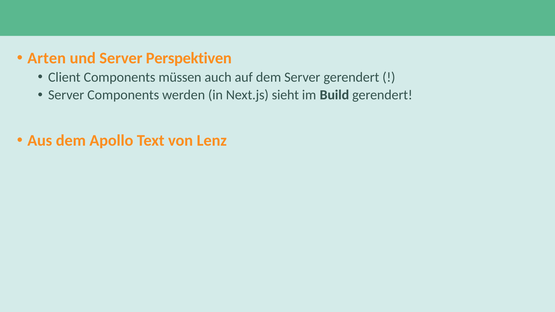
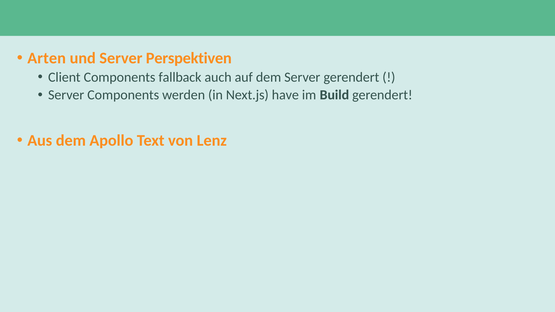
müssen: müssen -> fallback (180, 77)
sieht: sieht -> have (285, 95)
